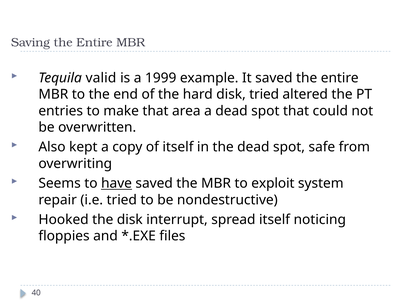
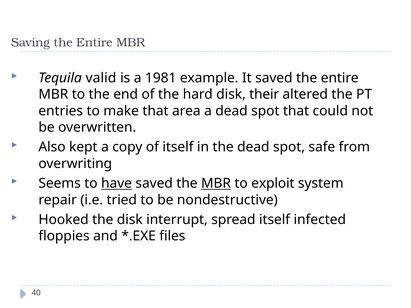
1999: 1999 -> 1981 (161, 78)
disk tried: tried -> their (264, 94)
MBR underline: none -> present (216, 184)
noticing: noticing -> infected (320, 220)
